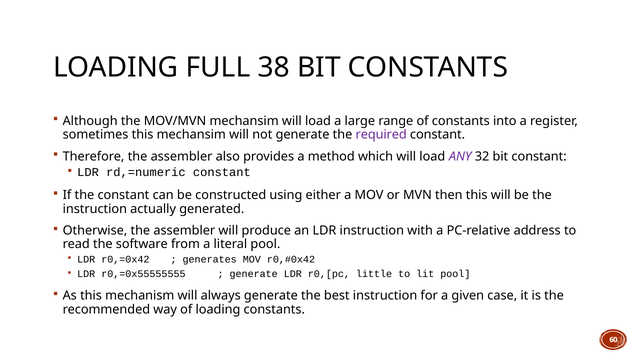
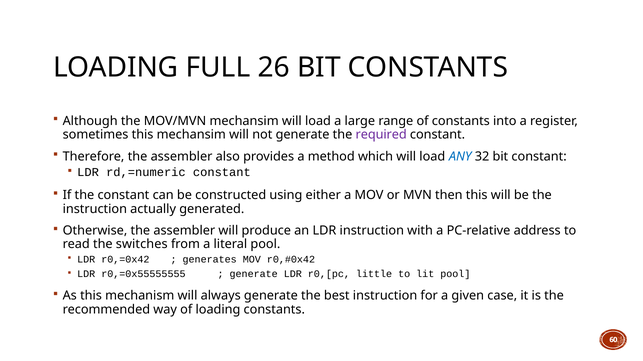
38: 38 -> 26 (274, 68)
ANY colour: purple -> blue (460, 157)
software: software -> switches (142, 245)
